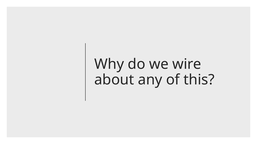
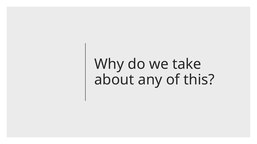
wire: wire -> take (187, 64)
